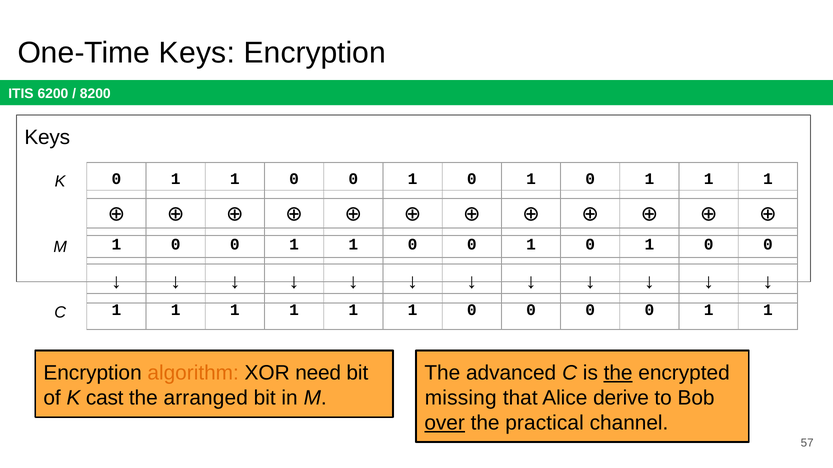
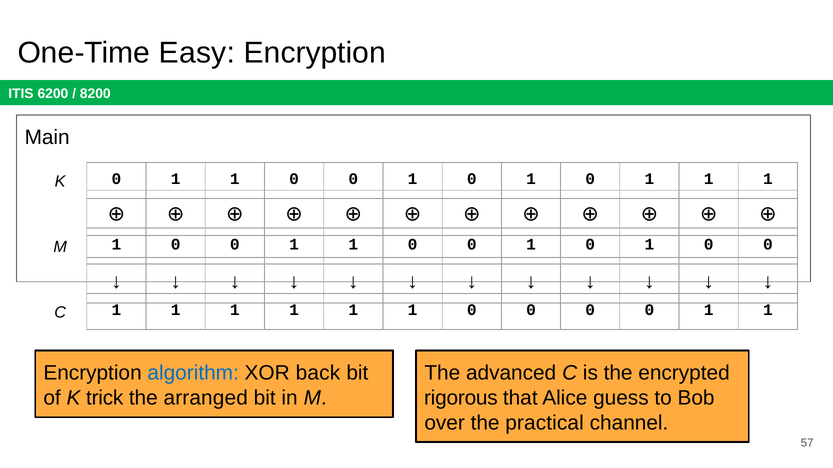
One-Time Keys: Keys -> Easy (197, 53)
Keys: Keys -> Main (47, 138)
algorithm colour: orange -> blue (193, 373)
need: need -> back (318, 373)
the underline: present -> none (618, 373)
cast: cast -> trick (105, 398)
missing: missing -> rigorous (461, 398)
derive: derive -> guess (621, 398)
over underline: present -> none (445, 423)
